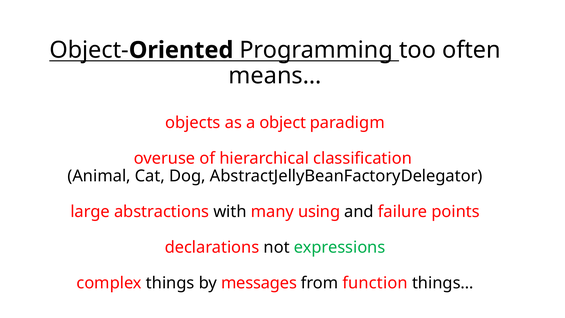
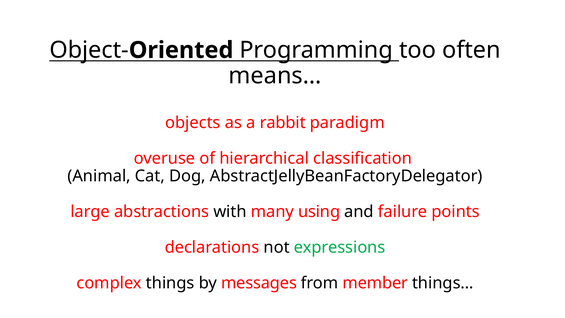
object: object -> rabbit (283, 123)
function: function -> member (375, 283)
